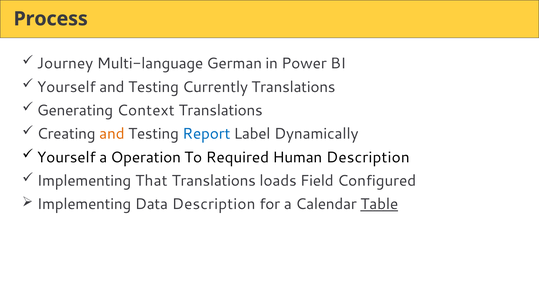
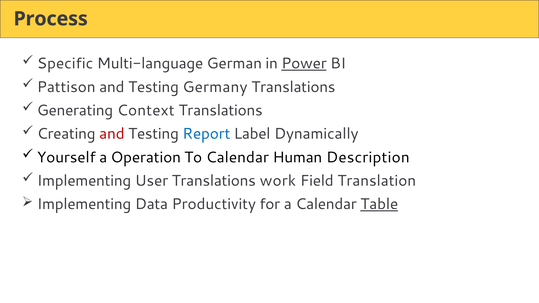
Journey: Journey -> Specific (65, 64)
Power underline: none -> present (304, 64)
Yourself: Yourself -> Pattison (66, 87)
Currently: Currently -> Germany (215, 87)
and colour: orange -> red (112, 134)
To Required: Required -> Calendar (237, 157)
That: That -> User (152, 181)
loads: loads -> work (278, 181)
Configured: Configured -> Translation (377, 181)
Data Description: Description -> Productivity (214, 204)
